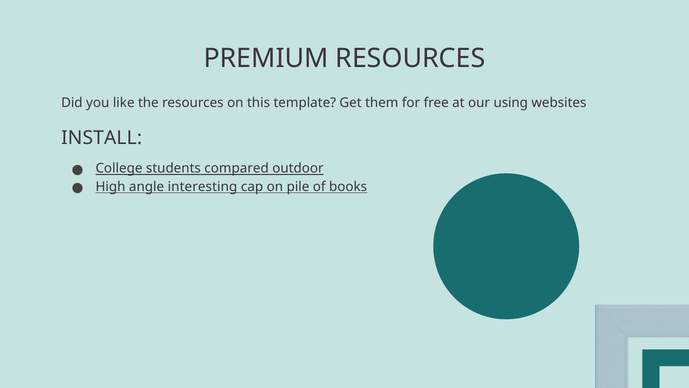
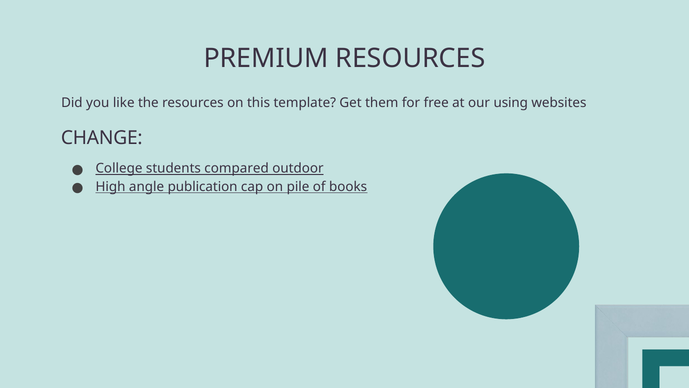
INSTALL: INSTALL -> CHANGE (102, 138)
interesting: interesting -> publication (203, 186)
